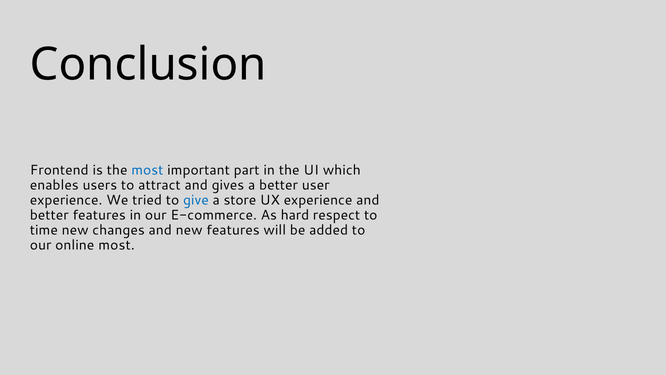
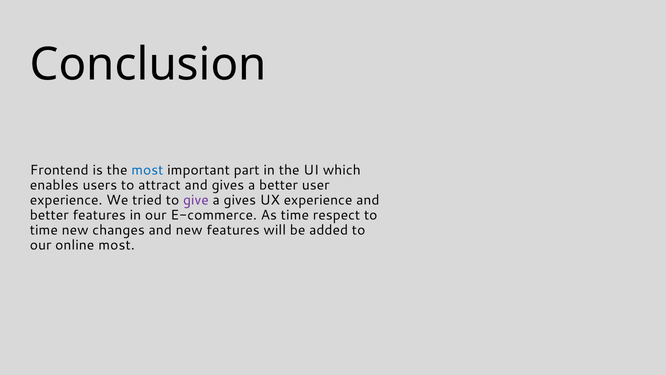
give colour: blue -> purple (196, 200)
a store: store -> gives (240, 200)
As hard: hard -> time (295, 215)
